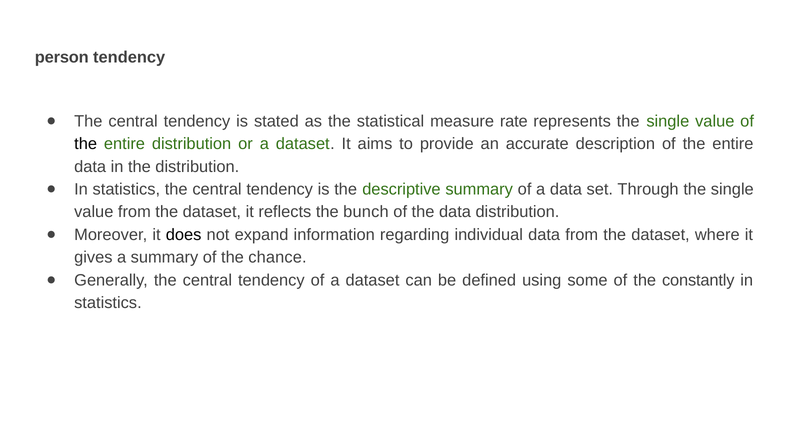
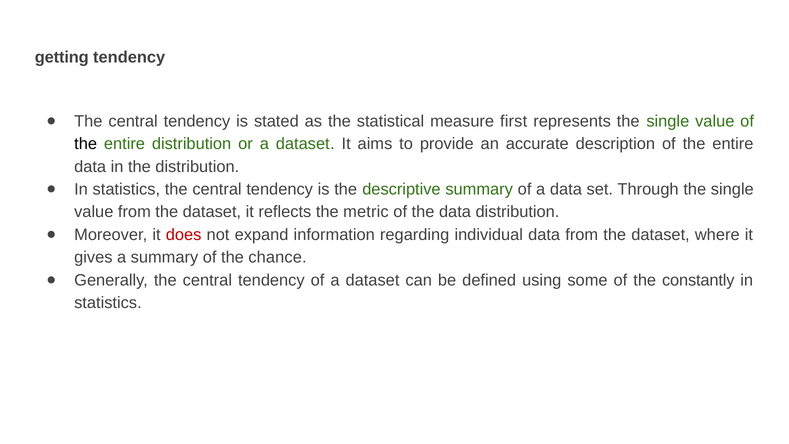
person: person -> getting (62, 57)
rate: rate -> first (514, 121)
bunch: bunch -> metric (366, 212)
does colour: black -> red (184, 235)
